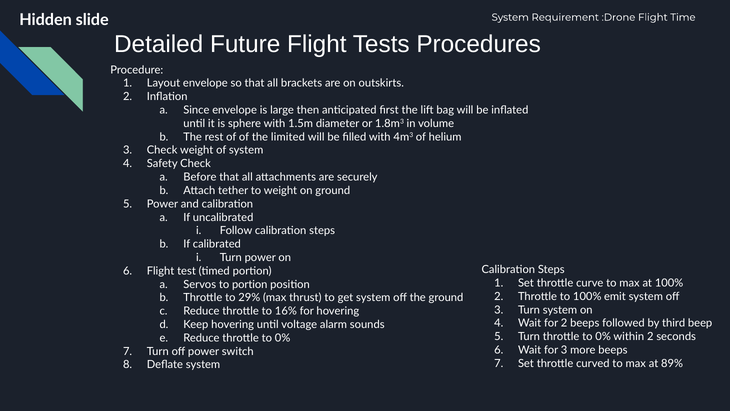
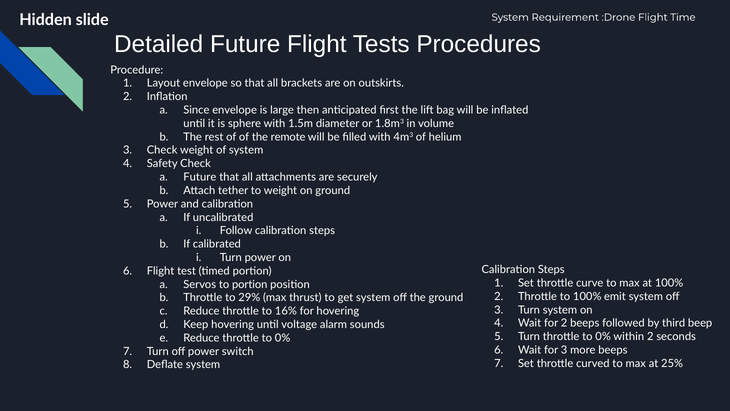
limited: limited -> remote (288, 137)
Before: Before -> Future (200, 177)
89%: 89% -> 25% (672, 363)
